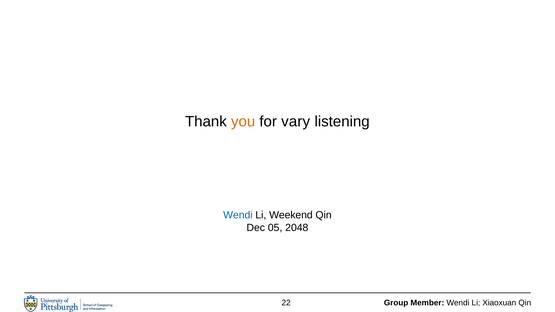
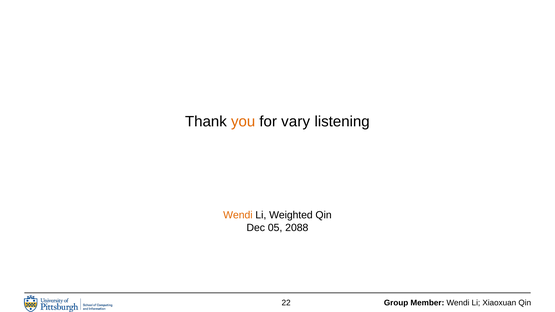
Wendi colour: blue -> orange (238, 215)
Weekend: Weekend -> Weighted (291, 215)
2048: 2048 -> 2088 (297, 228)
